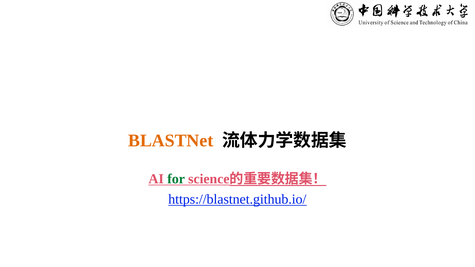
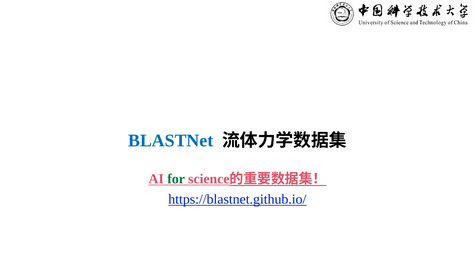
BLASTNet colour: orange -> blue (171, 141)
